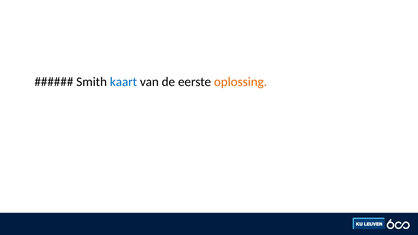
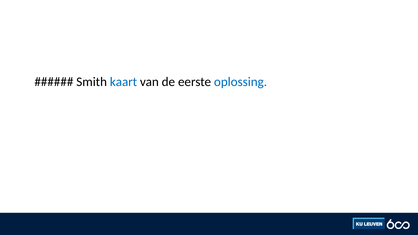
oplossing colour: orange -> blue (241, 82)
